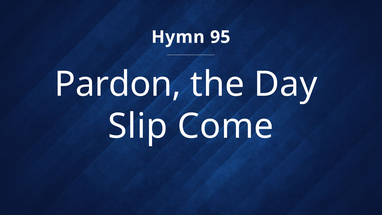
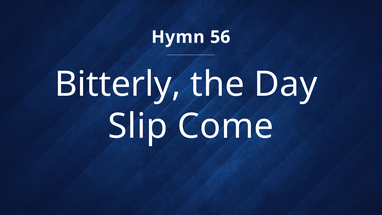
95: 95 -> 56 (220, 37)
Pardon: Pardon -> Bitterly (118, 84)
